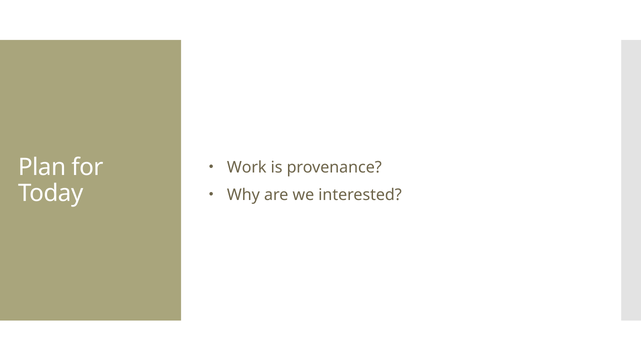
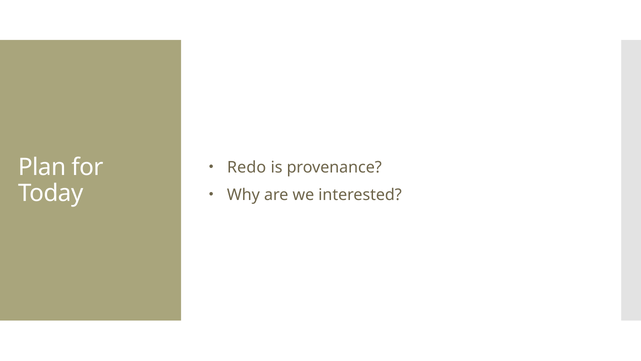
Work: Work -> Redo (247, 167)
